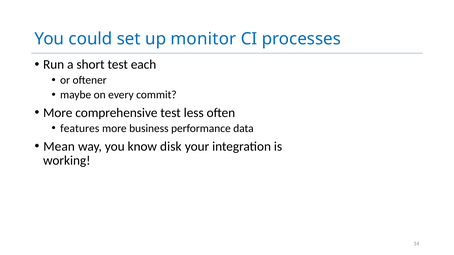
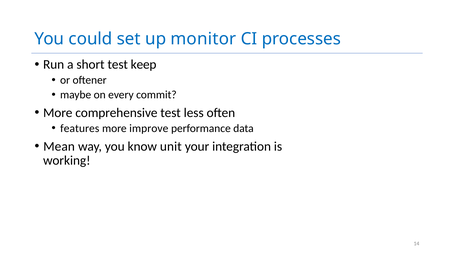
each: each -> keep (144, 65)
business: business -> improve (149, 129)
disk: disk -> unit (171, 147)
